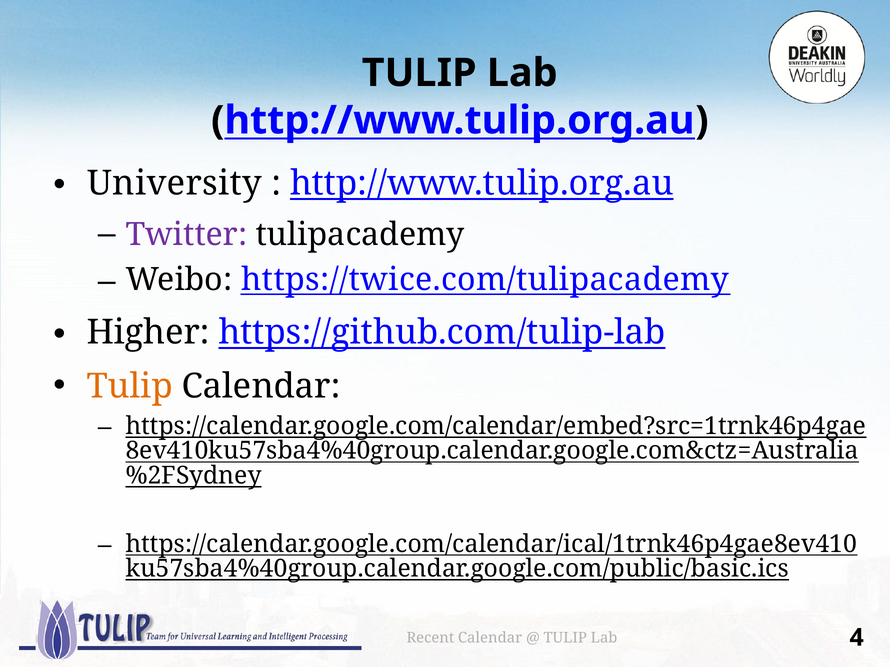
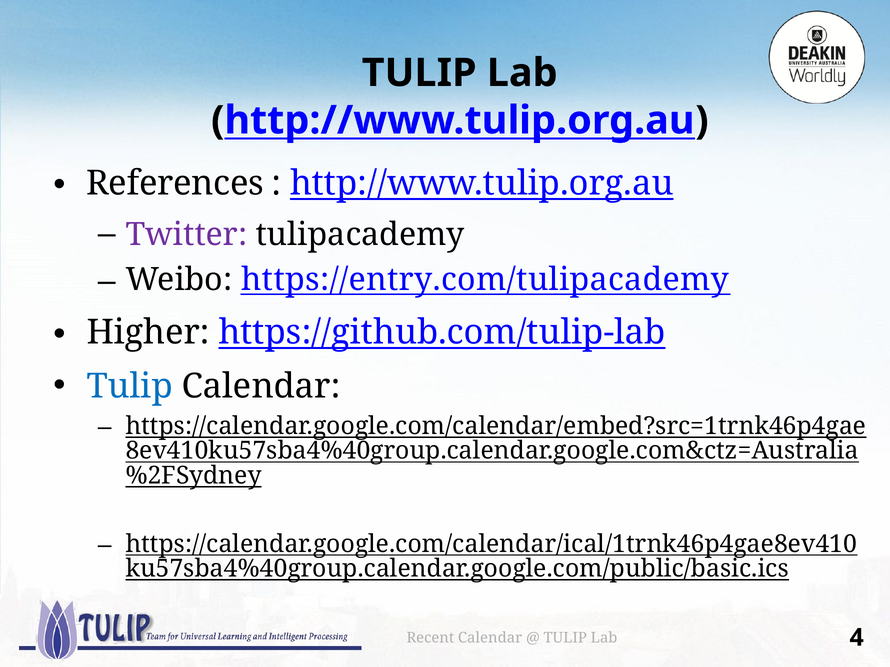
University: University -> References (175, 183)
https://twice.com/tulipacademy: https://twice.com/tulipacademy -> https://entry.com/tulipacademy (485, 280)
Tulip colour: orange -> blue (130, 386)
